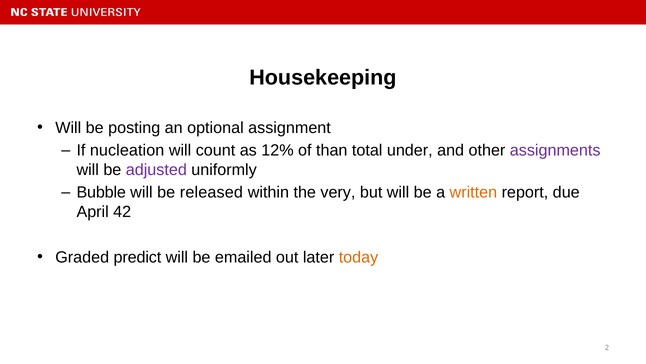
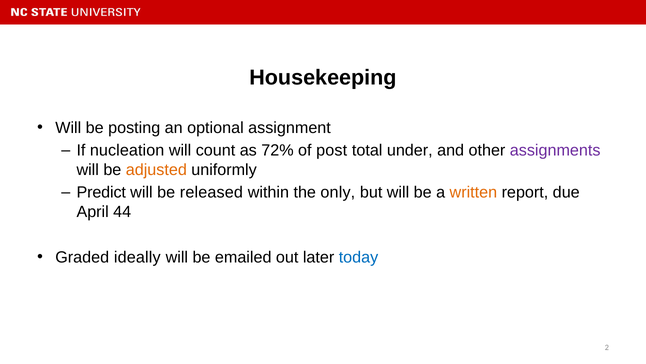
12%: 12% -> 72% (277, 150)
than: than -> post (332, 150)
adjusted colour: purple -> orange (156, 170)
Bubble: Bubble -> Predict (101, 192)
very: very -> only (338, 192)
42: 42 -> 44 (122, 212)
predict: predict -> ideally (137, 257)
today colour: orange -> blue (359, 257)
